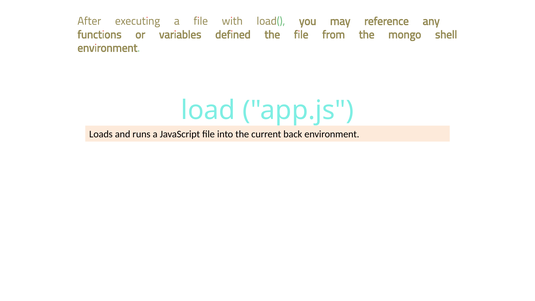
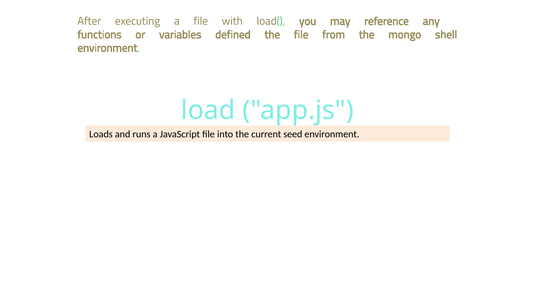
back: back -> seed (293, 134)
